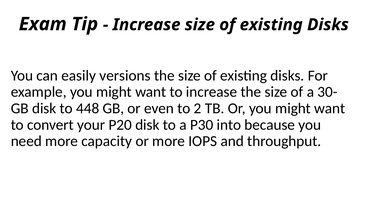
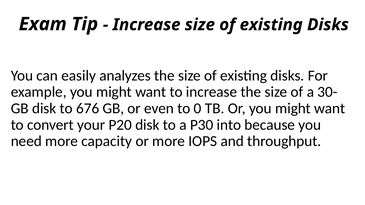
versions: versions -> analyzes (125, 76)
448: 448 -> 676 (88, 109)
2: 2 -> 0 (198, 109)
